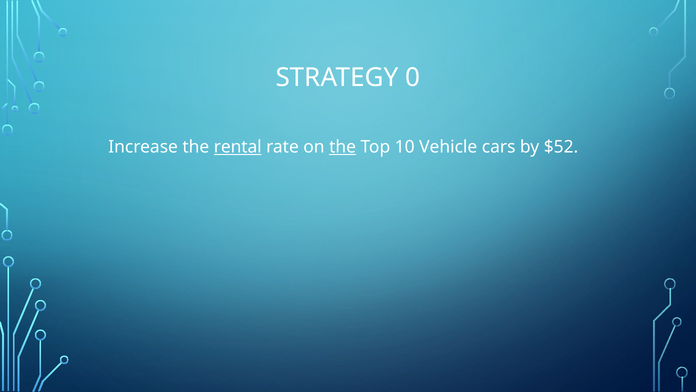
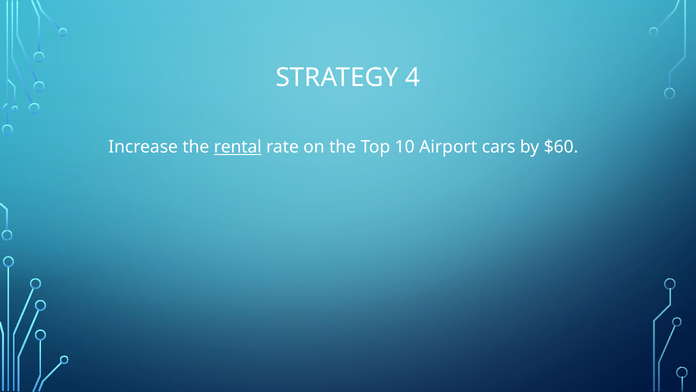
0: 0 -> 4 (413, 77)
the underline: present -> none (343, 147)
Vehicle: Vehicle -> Airport (448, 147)
$52: $52 -> $60 (561, 147)
